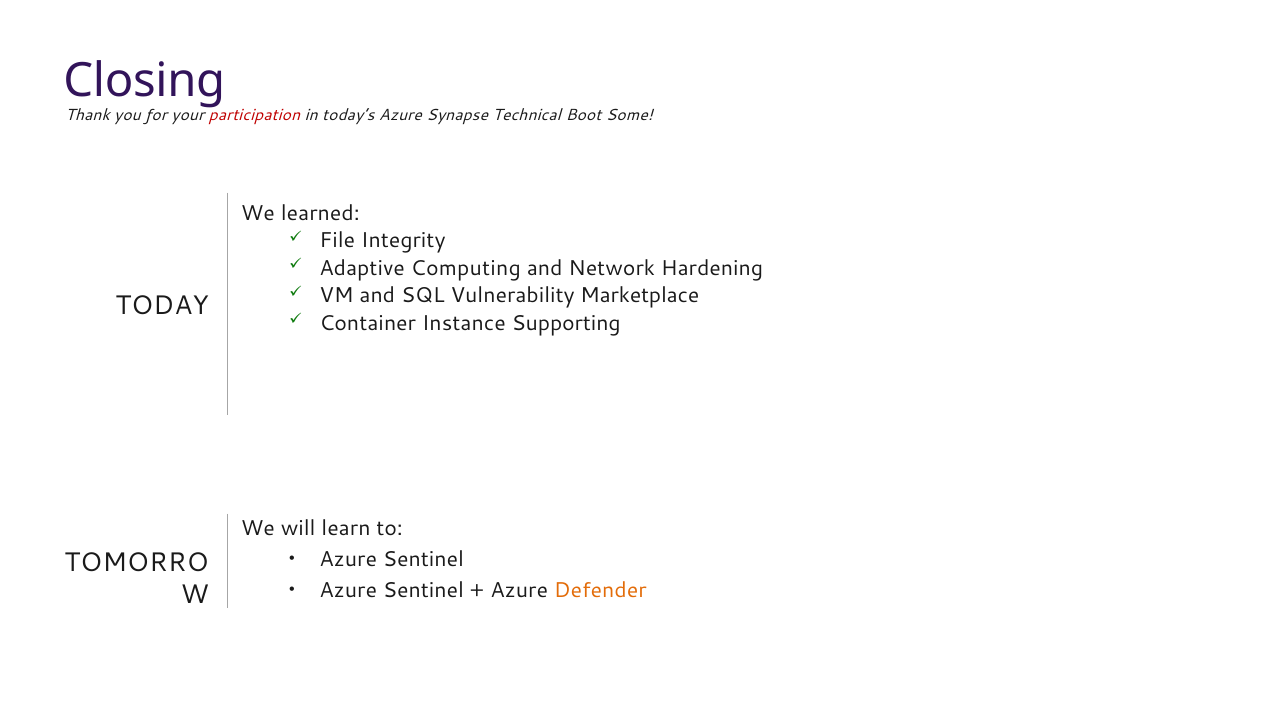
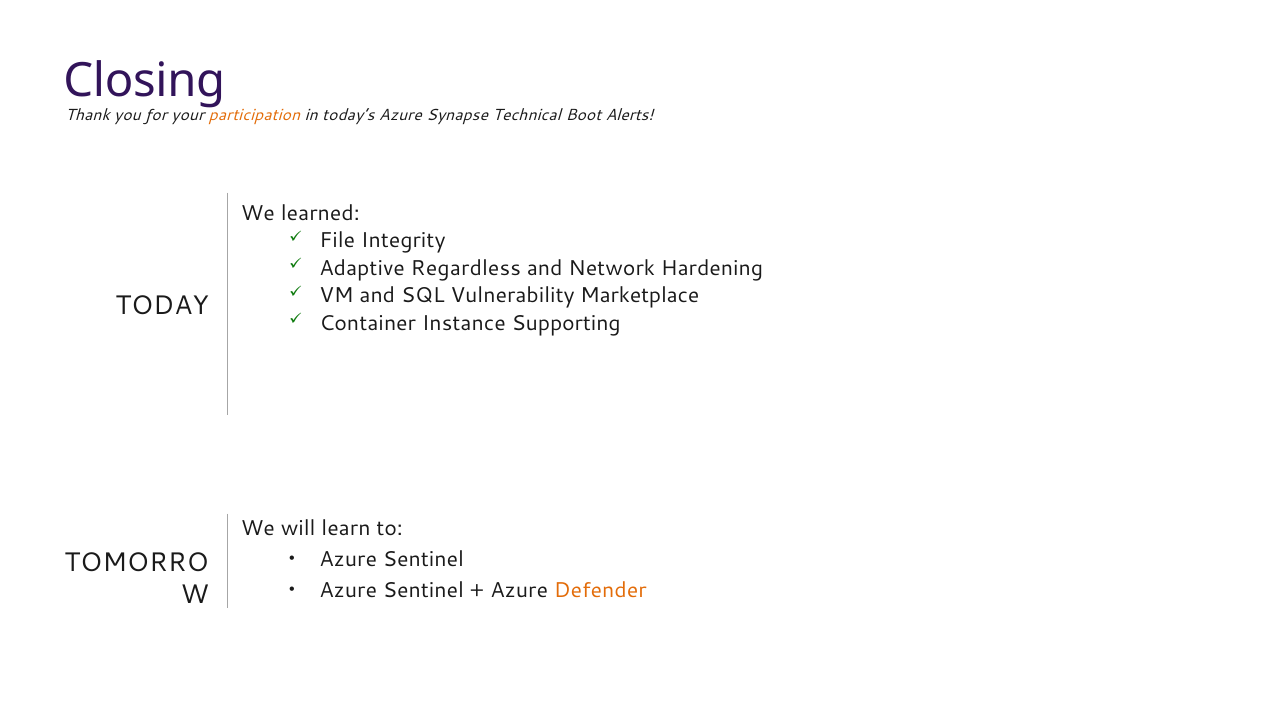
participation colour: red -> orange (254, 115)
Some: Some -> Alerts (629, 115)
Computing: Computing -> Regardless (466, 268)
